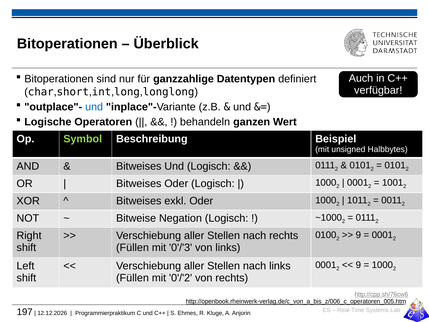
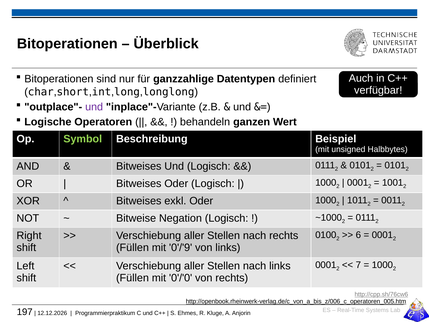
und colour: blue -> purple (94, 107)
9: 9 -> 6 (358, 235)
0'/'3: 0'/'3 -> 0'/'9 (181, 248)
9: 9 -> 7 (358, 265)
0'/'2: 0'/'2 -> 0'/'0 (181, 278)
